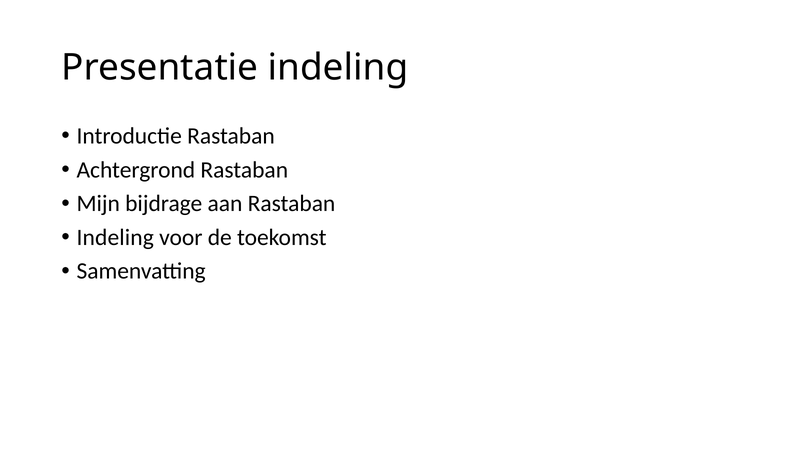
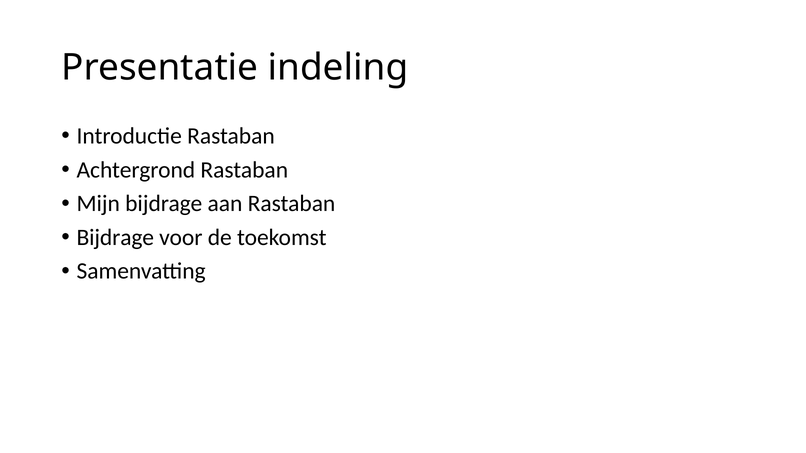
Indeling: Indeling -> Bijdrage (115, 238)
